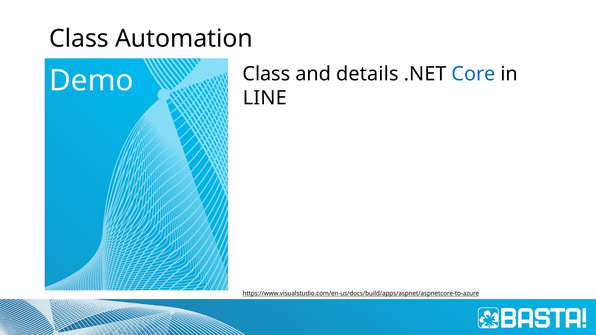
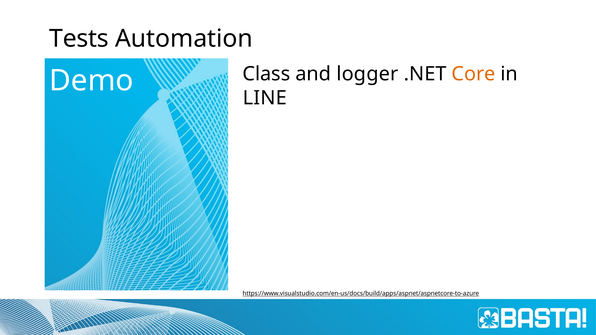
Class: Class -> Tests (79, 39)
details: details -> logger (367, 74)
Core colour: blue -> orange (474, 74)
